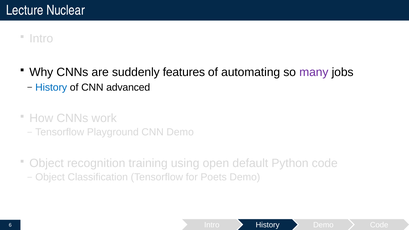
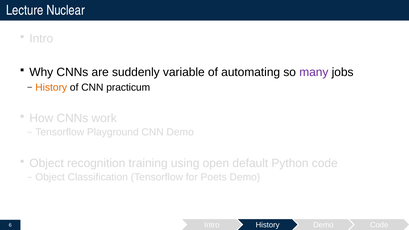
features: features -> variable (184, 72)
History colour: blue -> orange (51, 87)
advanced: advanced -> practicum (128, 87)
